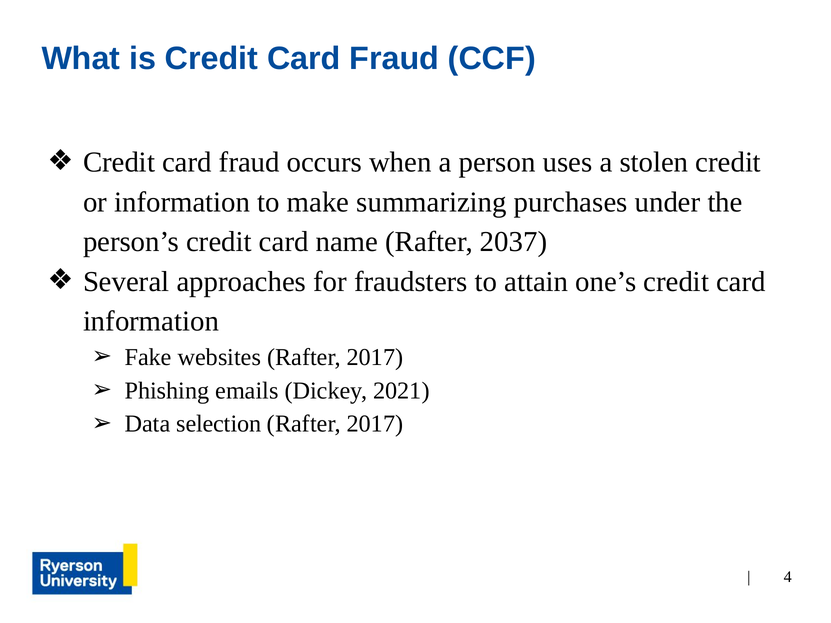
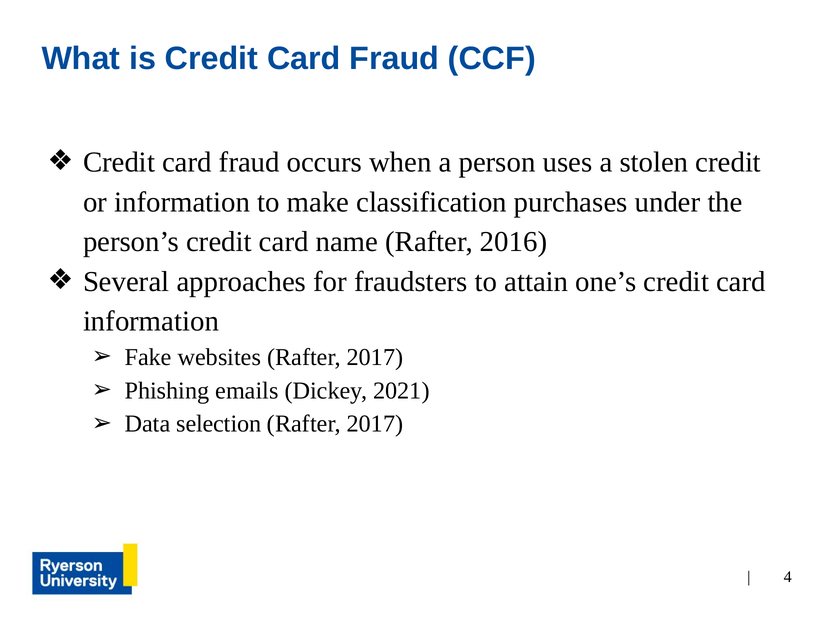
summarizing: summarizing -> classification (432, 202)
2037: 2037 -> 2016 (514, 242)
